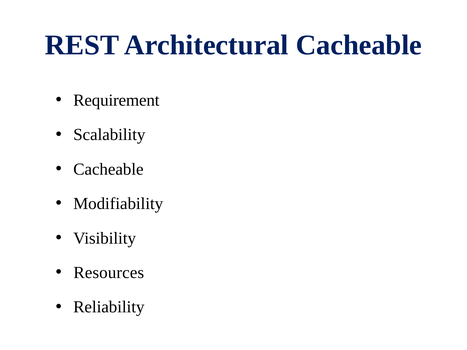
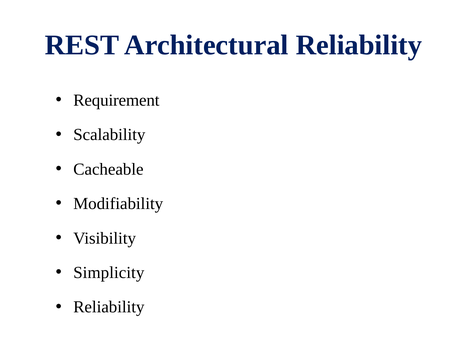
Architectural Cacheable: Cacheable -> Reliability (359, 45)
Resources: Resources -> Simplicity (109, 273)
